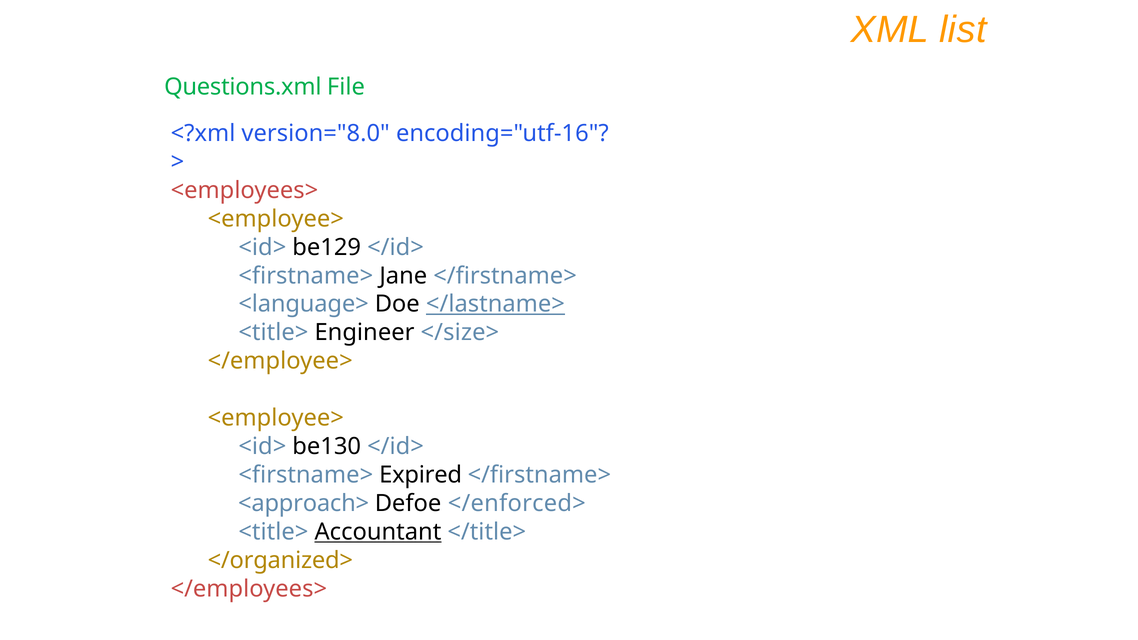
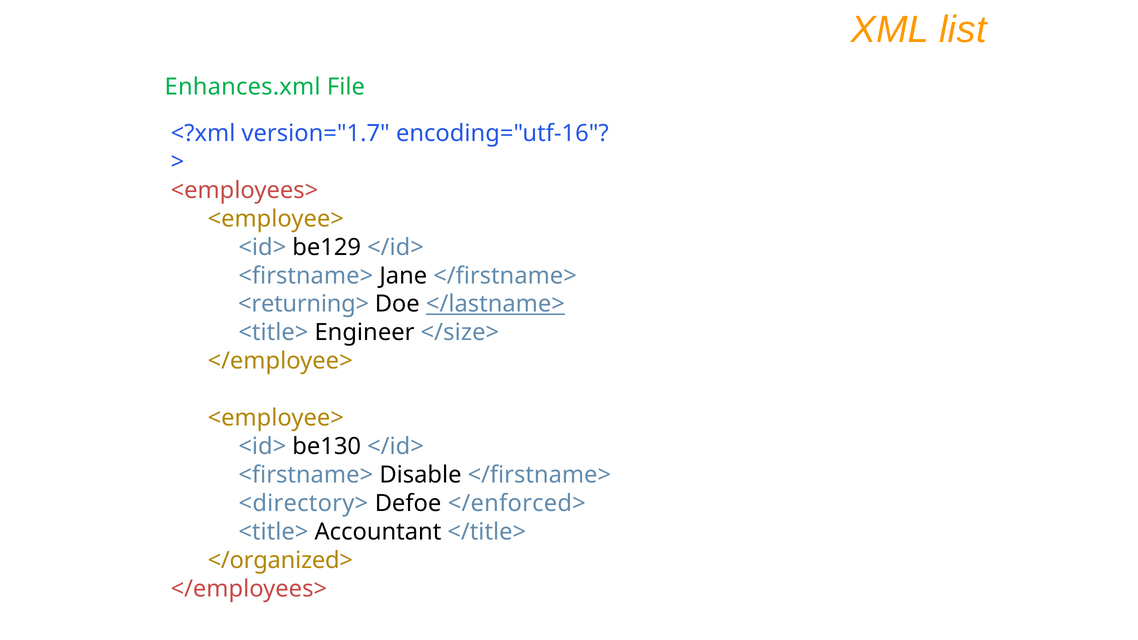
Questions.xml: Questions.xml -> Enhances.xml (243, 87)
version="8.0: version="8.0 -> version="1.7 (316, 133)
<language>: <language> -> <returning> (304, 304)
Expired: Expired -> Disable (420, 475)
<approach>: <approach> -> <directory> (303, 503)
Accountant underline: present -> none (378, 532)
